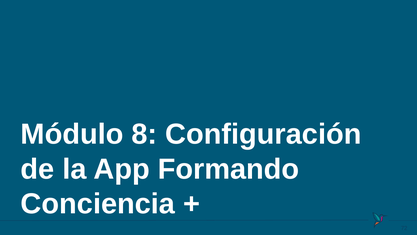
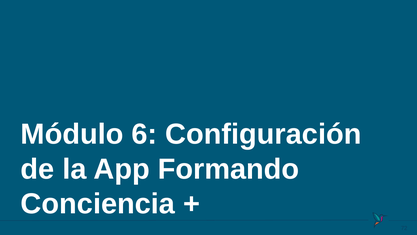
8: 8 -> 6 (144, 134)
